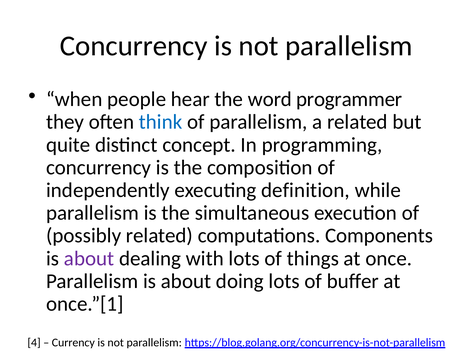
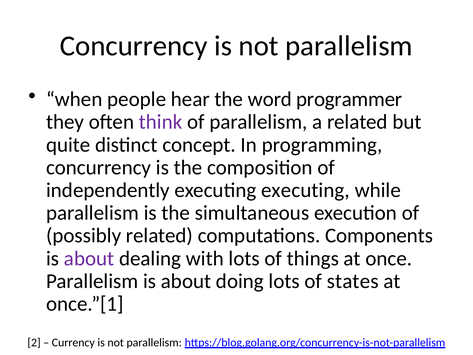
think colour: blue -> purple (161, 122)
executing definition: definition -> executing (305, 190)
buffer: buffer -> states (353, 281)
4: 4 -> 2 (34, 342)
